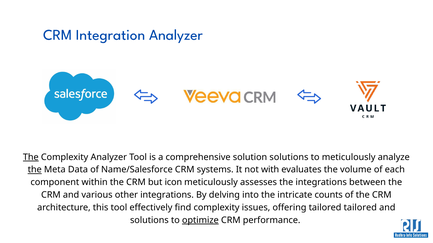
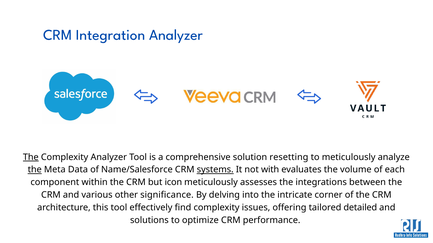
solution solutions: solutions -> resetting (289, 157)
systems underline: none -> present (215, 170)
other integrations: integrations -> significance (167, 195)
counts: counts -> corner (329, 195)
tailored tailored: tailored -> detailed (360, 208)
optimize underline: present -> none (200, 221)
